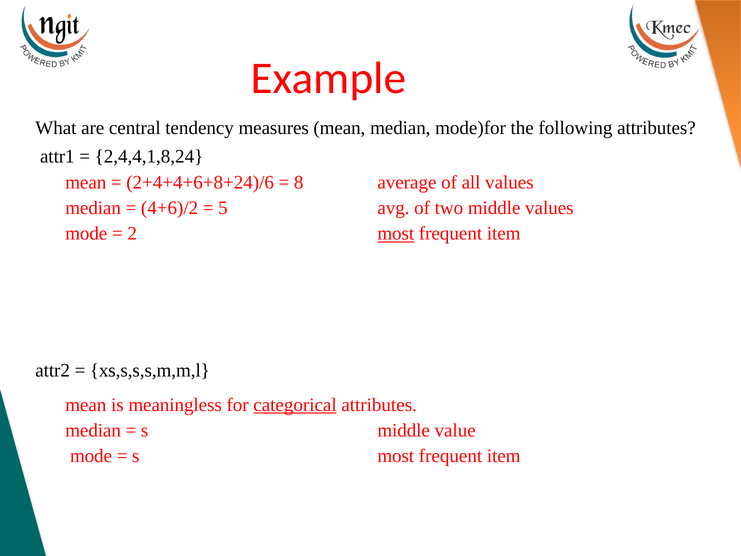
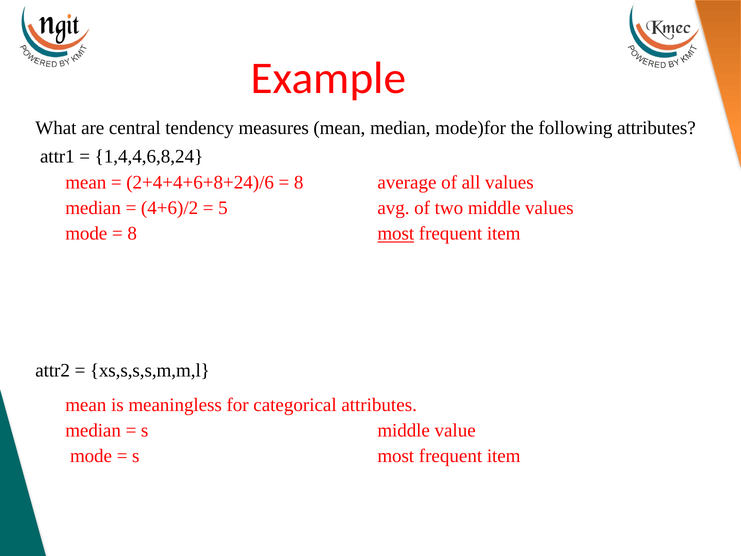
2,4,4,1,8,24: 2,4,4,1,8,24 -> 1,4,4,6,8,24 (149, 157)
2: 2 -> 8 (132, 234)
categorical underline: present -> none (295, 405)
